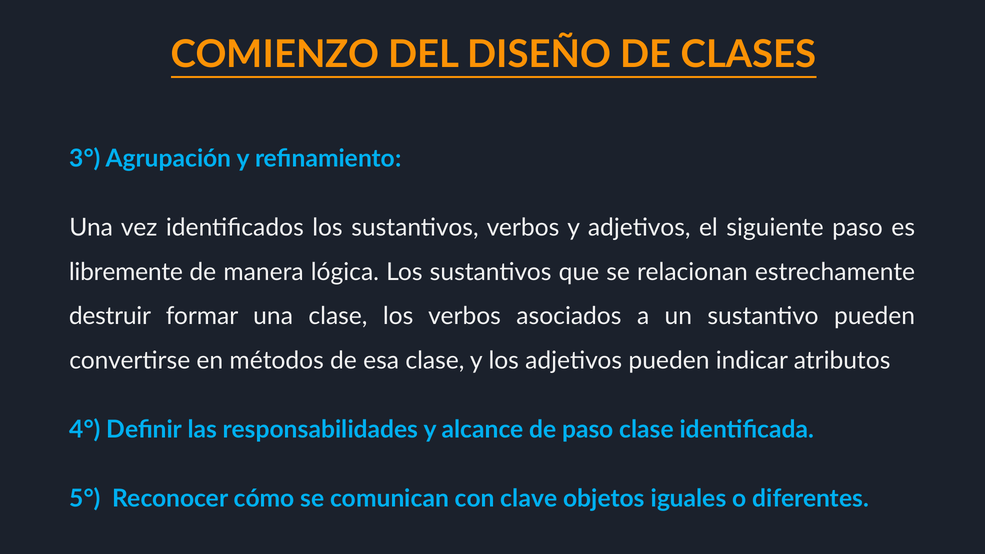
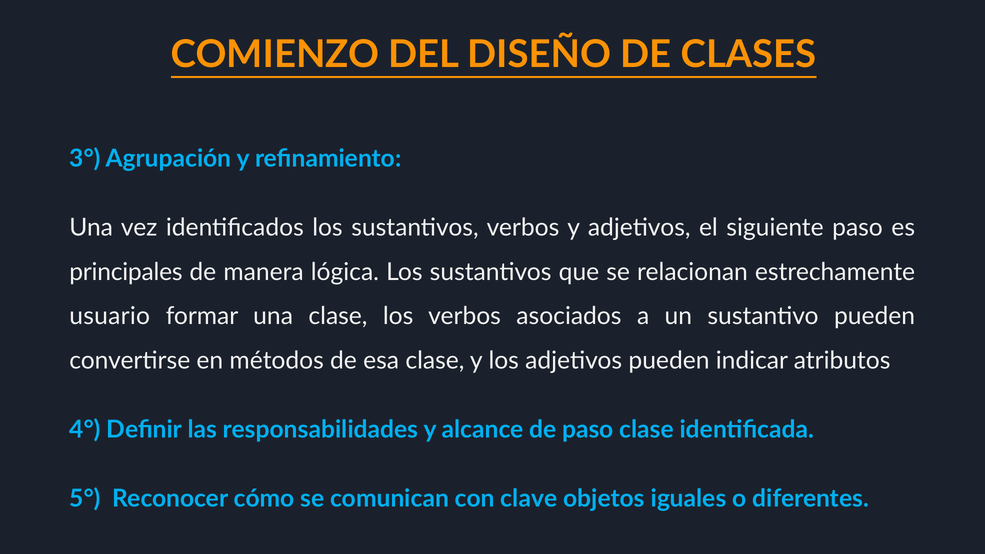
libremente: libremente -> principales (126, 272)
destruir: destruir -> usuario (110, 316)
